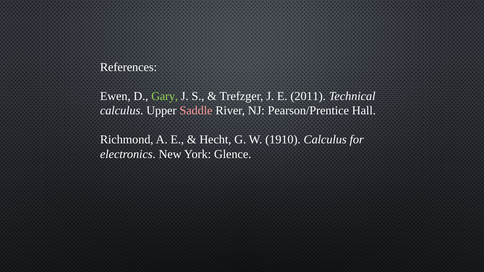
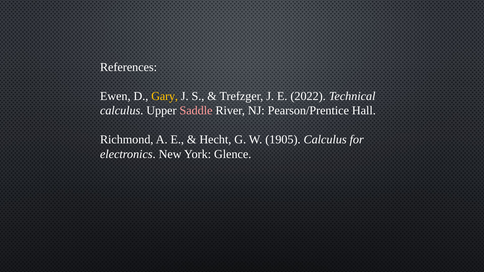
Gary colour: light green -> yellow (165, 96)
2011: 2011 -> 2022 (308, 96)
1910: 1910 -> 1905 (283, 140)
